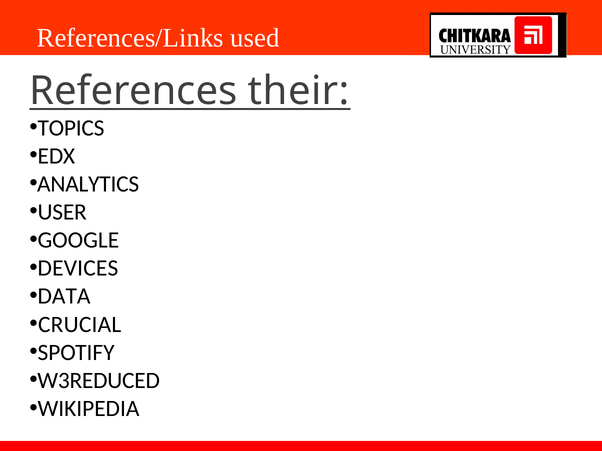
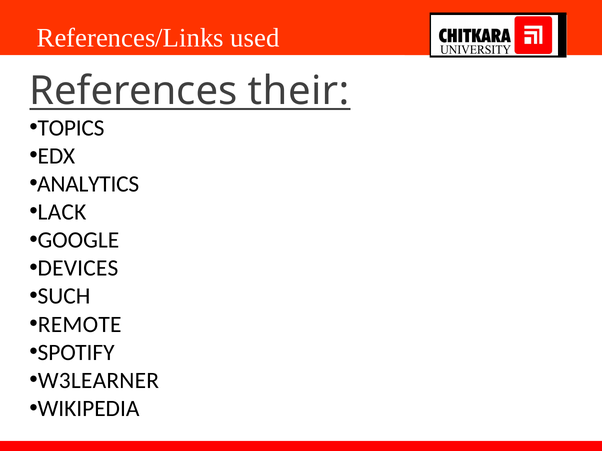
USER: USER -> LACK (62, 212)
DATA: DATA -> SUCH (64, 297)
CRUCIAL: CRUCIAL -> REMOTE (80, 325)
W3REDUCED: W3REDUCED -> W3LEARNER (98, 381)
